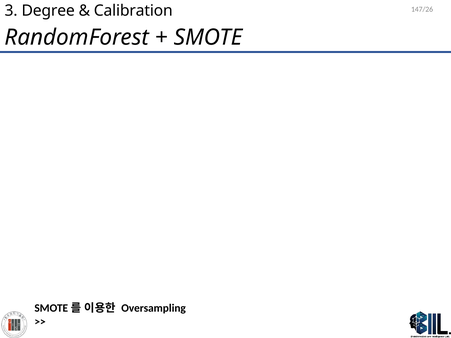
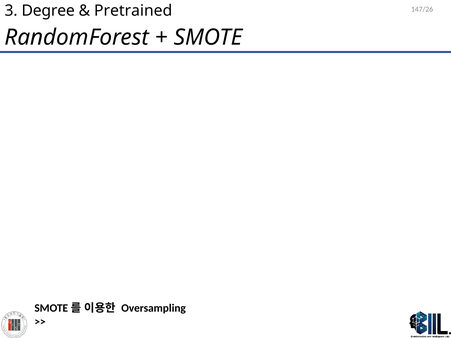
Calibration: Calibration -> Pretrained (133, 11)
